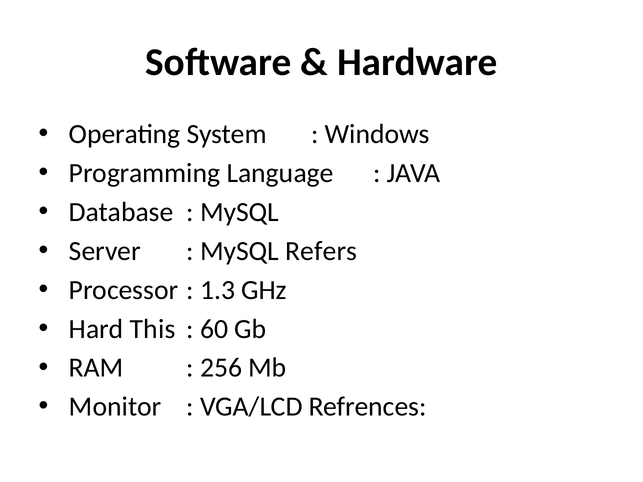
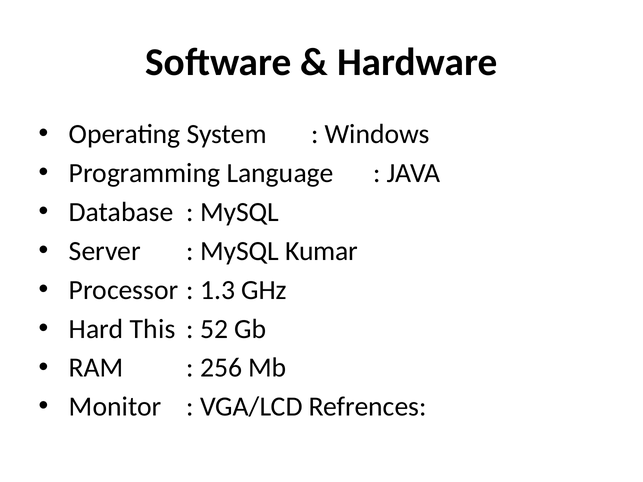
Refers: Refers -> Kumar (321, 251)
60: 60 -> 52 (214, 329)
